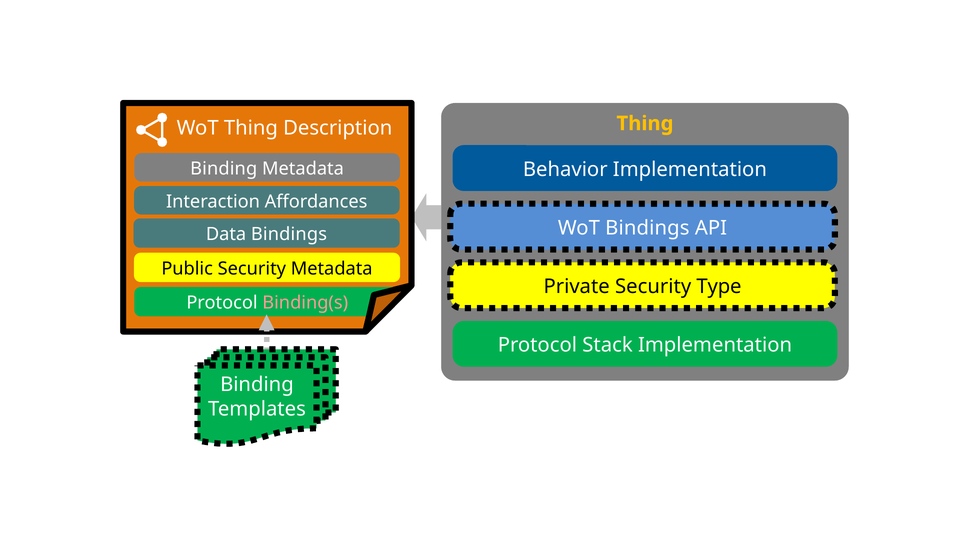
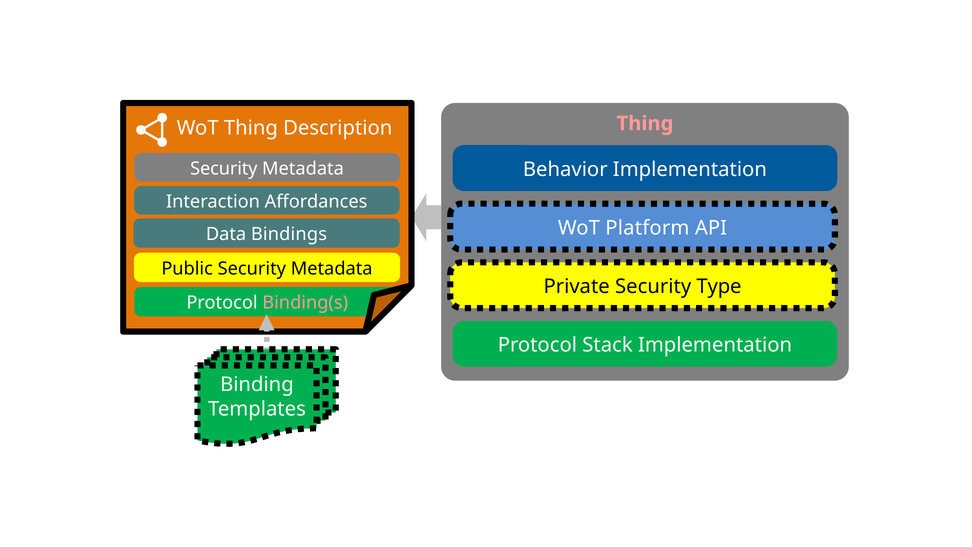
Thing colour: yellow -> pink (645, 123)
Binding: Binding -> Security (224, 169)
WoT Bindings: Bindings -> Platform (647, 228)
